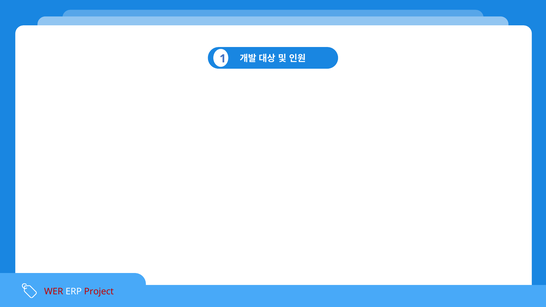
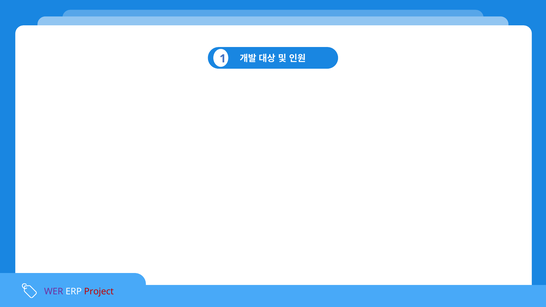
WER colour: red -> purple (54, 292)
